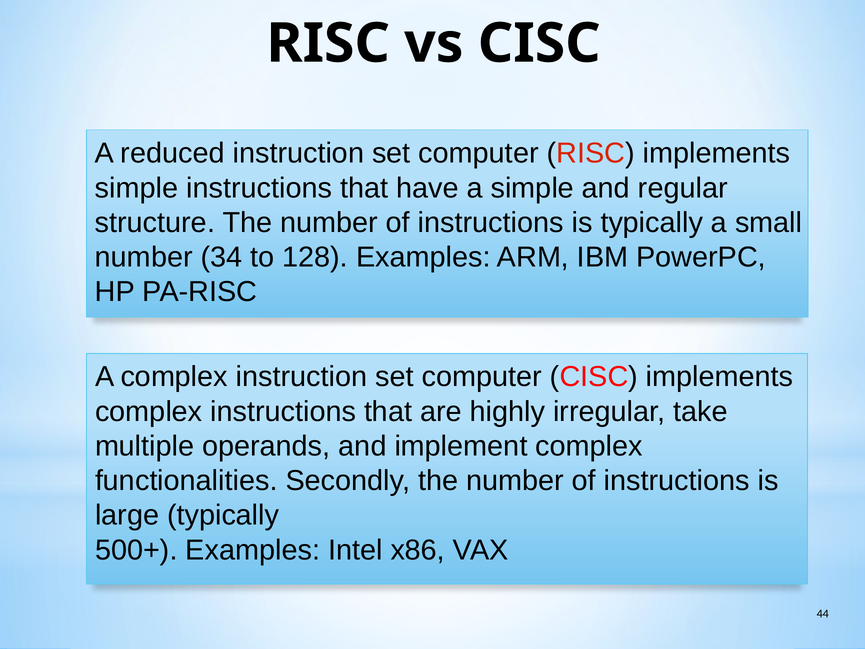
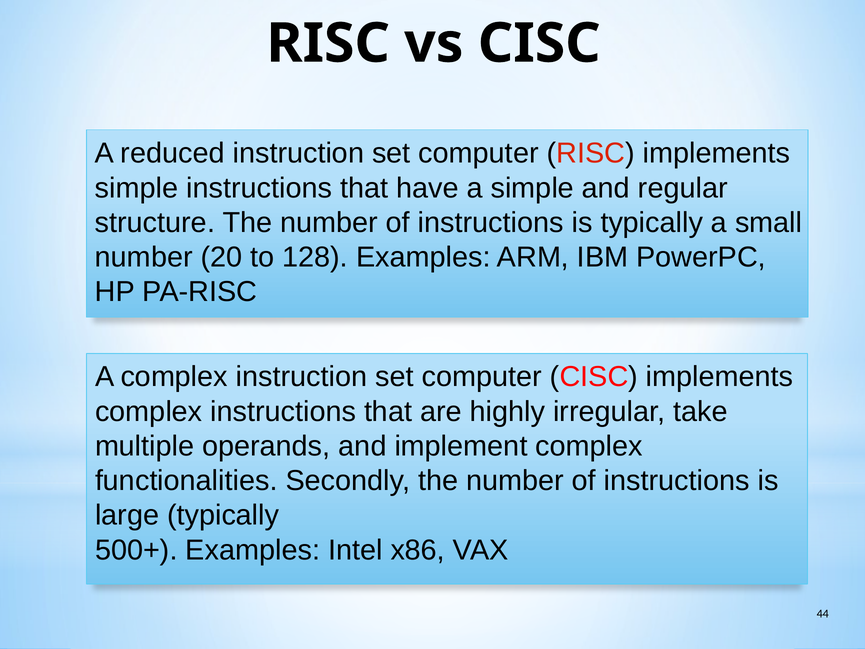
34: 34 -> 20 (221, 257)
